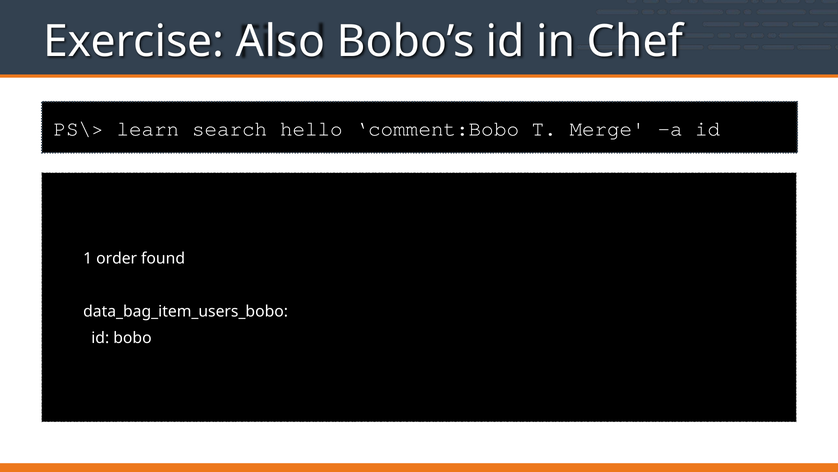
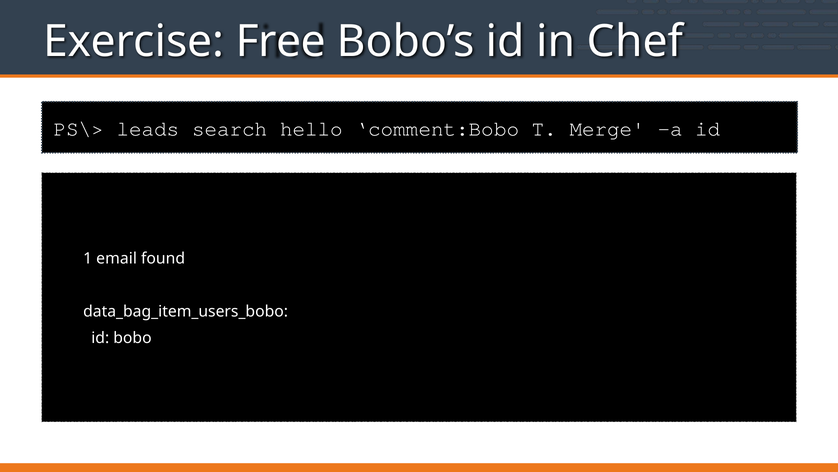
Also: Also -> Free (281, 41)
learn: learn -> leads (148, 128)
order: order -> email (117, 258)
